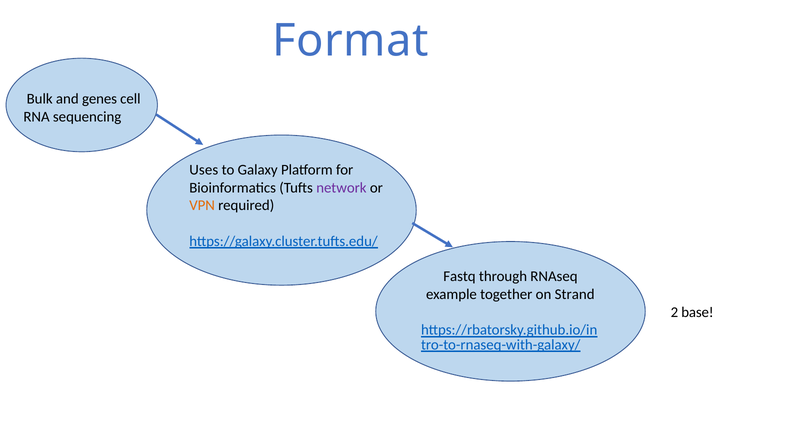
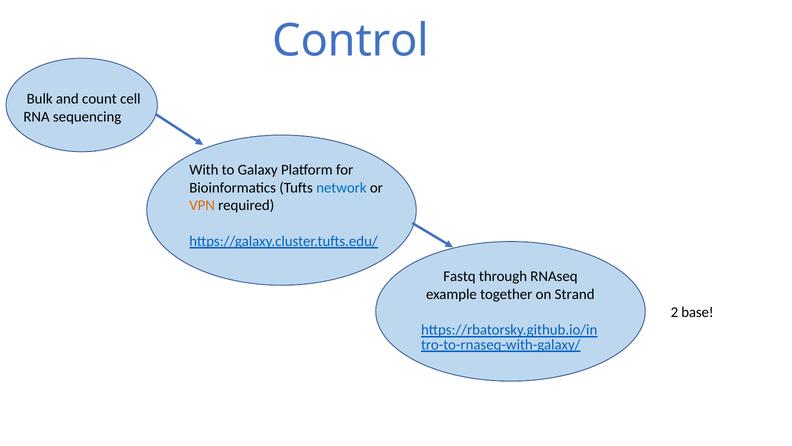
Format: Format -> Control (351, 41)
genes: genes -> count (99, 99)
Uses: Uses -> With (204, 170)
network colour: purple -> blue (341, 187)
